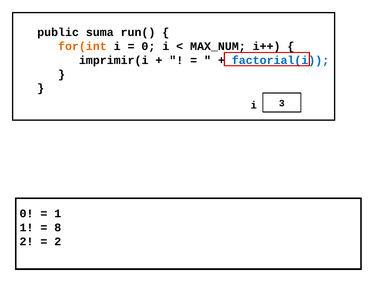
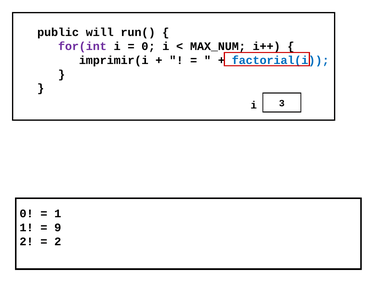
suma: suma -> will (100, 32)
for(int colour: orange -> purple (82, 46)
8: 8 -> 9 (58, 228)
